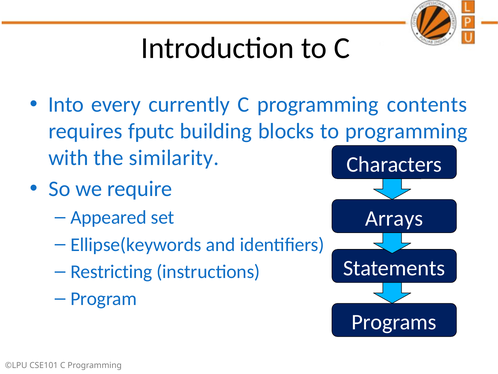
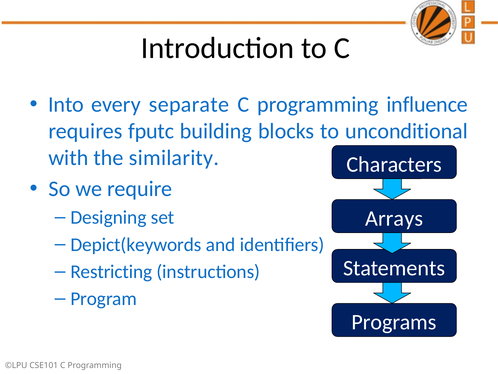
currently: currently -> separate (189, 104)
contents: contents -> influence (427, 104)
to programming: programming -> unconditional (407, 131)
Appeared: Appeared -> Designing (108, 217)
Ellipse(keywords: Ellipse(keywords -> Depict(keywords (136, 244)
